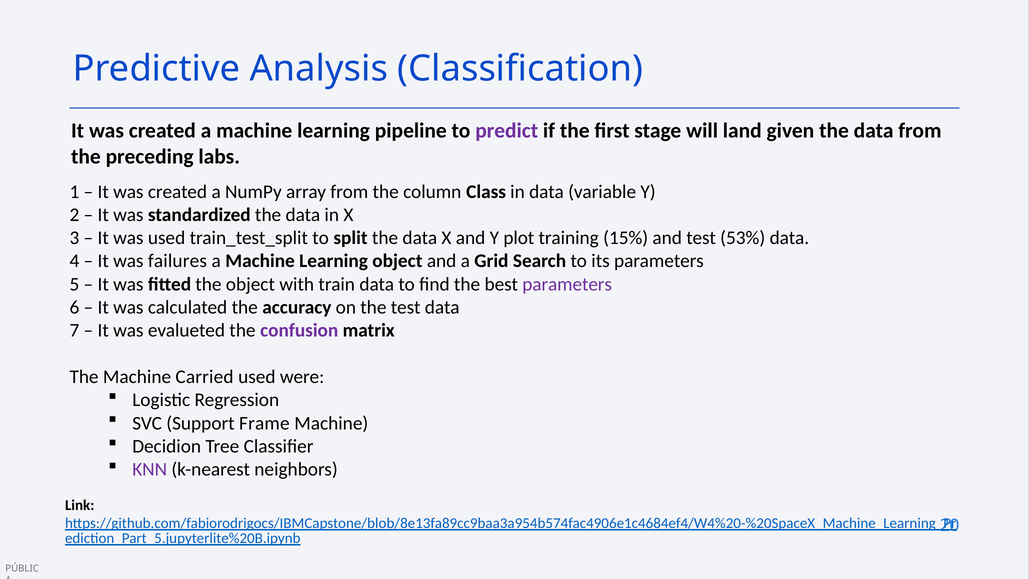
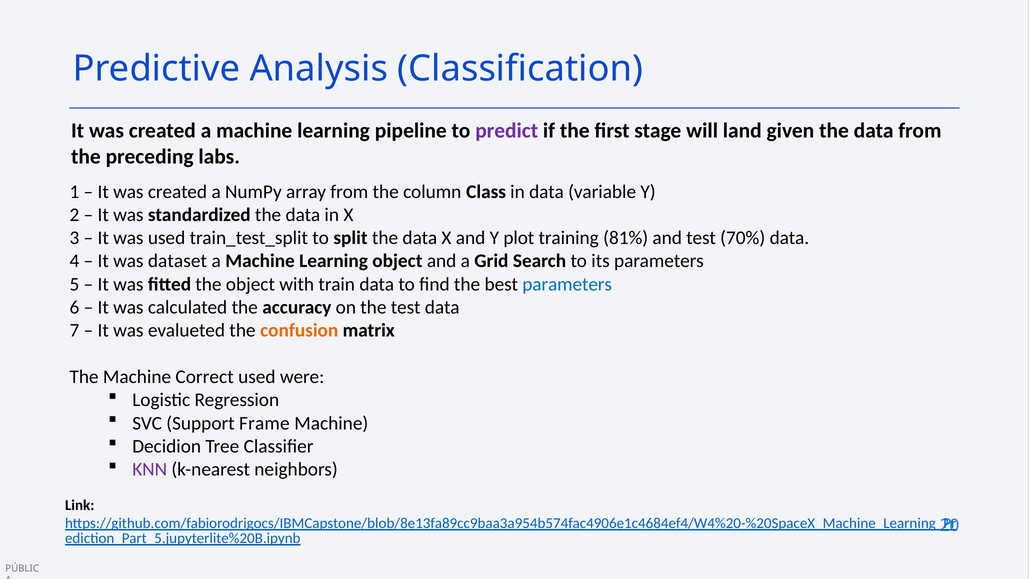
15%: 15% -> 81% (626, 238)
53%: 53% -> 70% (743, 238)
failures: failures -> dataset (177, 261)
parameters colour: purple -> blue (567, 284)
confusion colour: purple -> orange (299, 330)
Carried: Carried -> Correct (205, 377)
